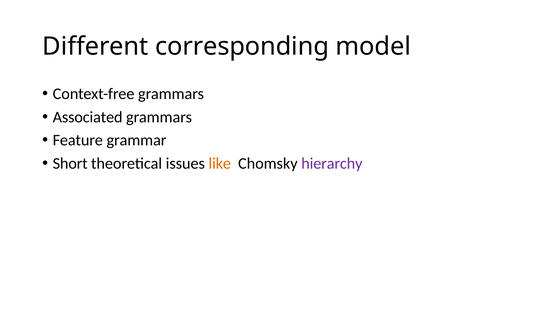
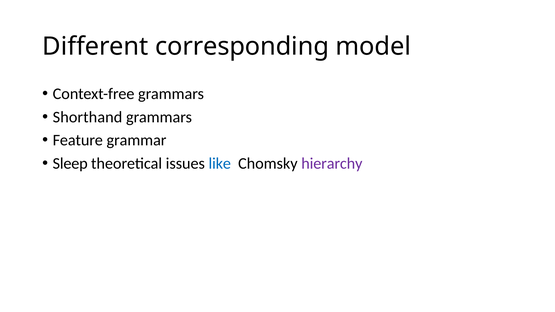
Associated: Associated -> Shorthand (88, 117)
Short: Short -> Sleep (70, 164)
like colour: orange -> blue (220, 164)
